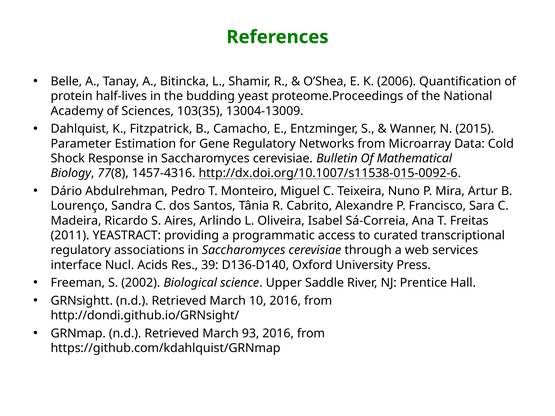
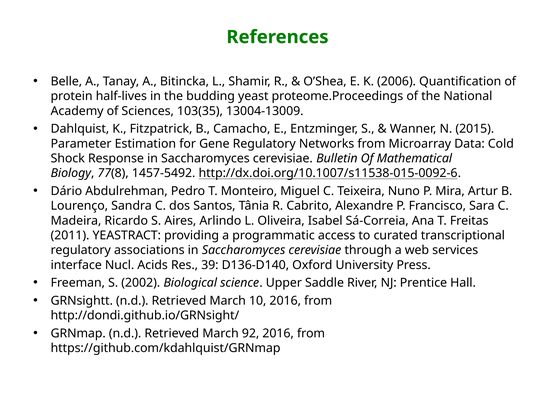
1457-4316: 1457-4316 -> 1457-5492 (164, 173)
93: 93 -> 92 (251, 334)
